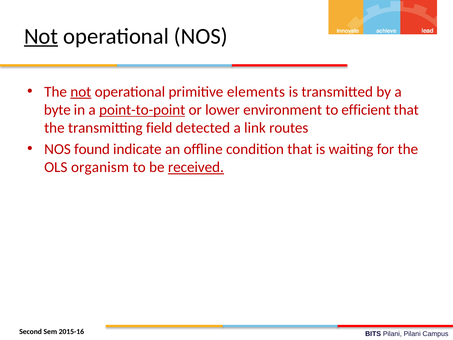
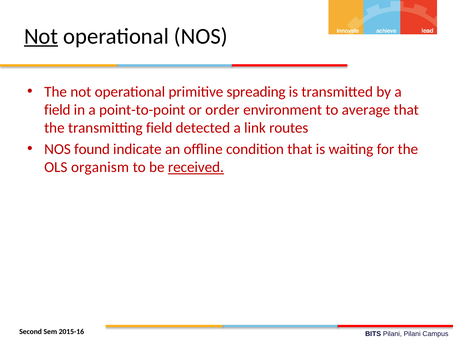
not underline: present -> none (81, 92)
elements: elements -> spreading (256, 92)
byte: byte -> field (57, 110)
point-to-point underline: present -> none (142, 110)
lower: lower -> order (222, 110)
efficient: efficient -> average (366, 110)
